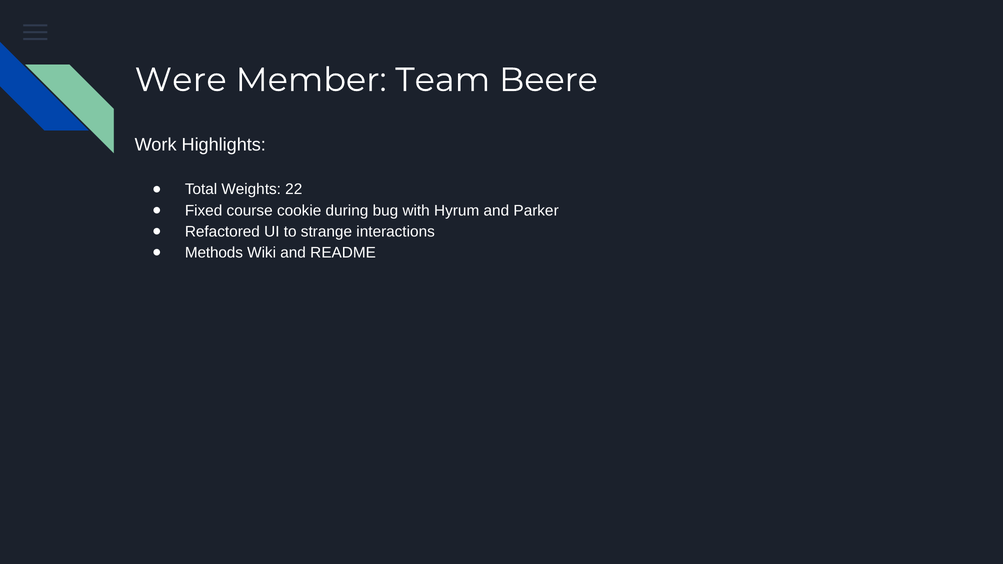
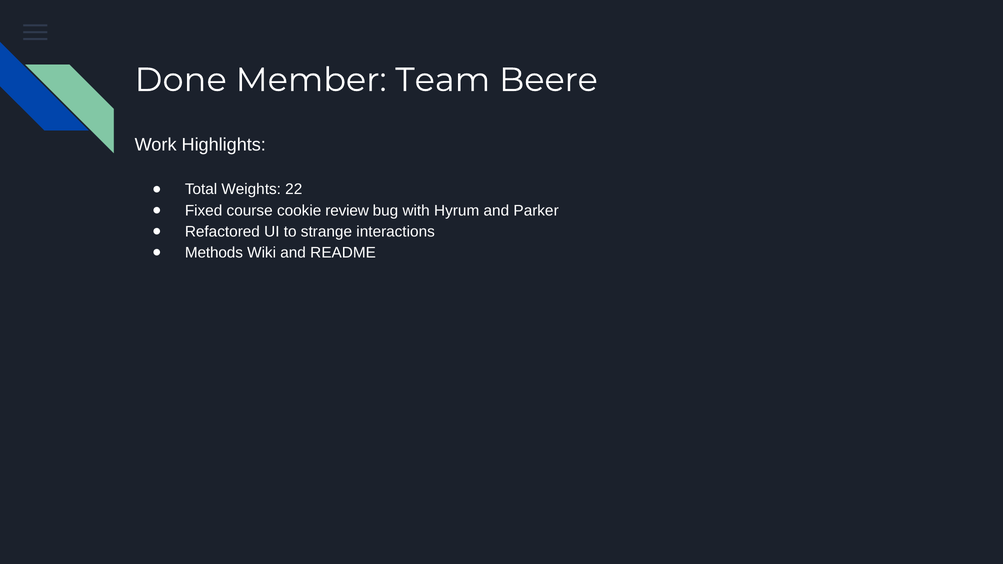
Were: Were -> Done (181, 80)
during: during -> review (347, 211)
